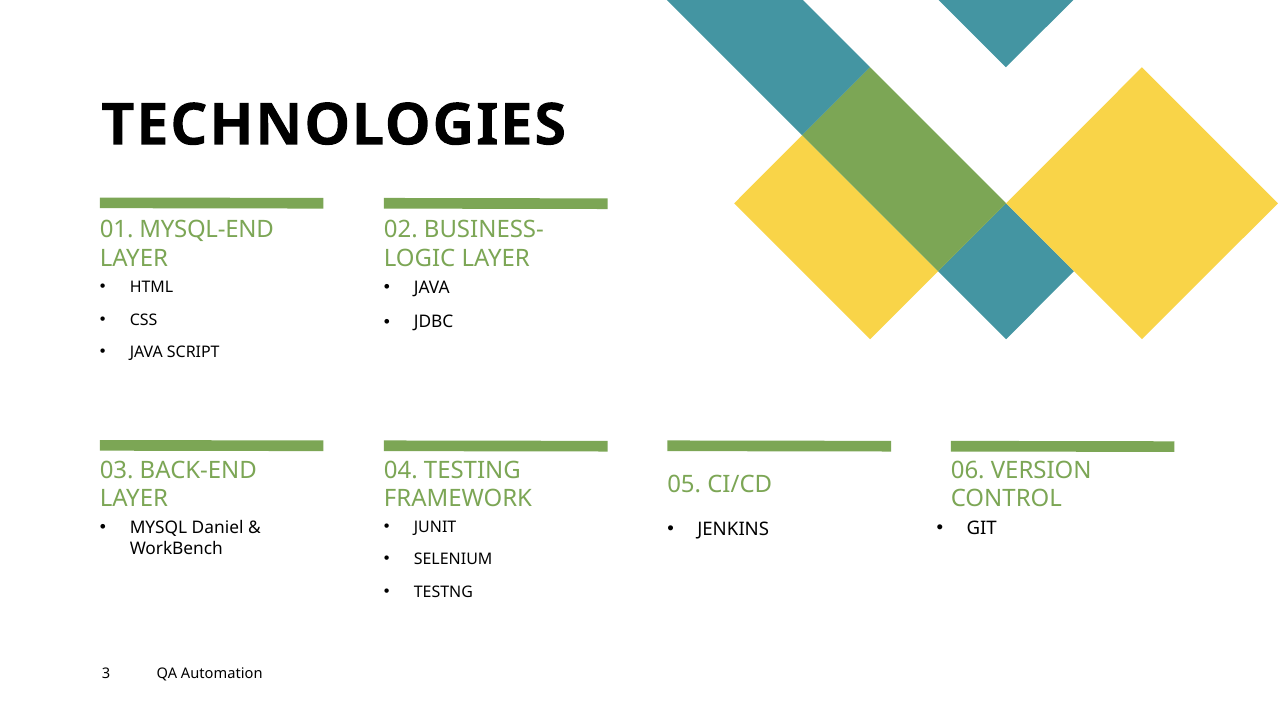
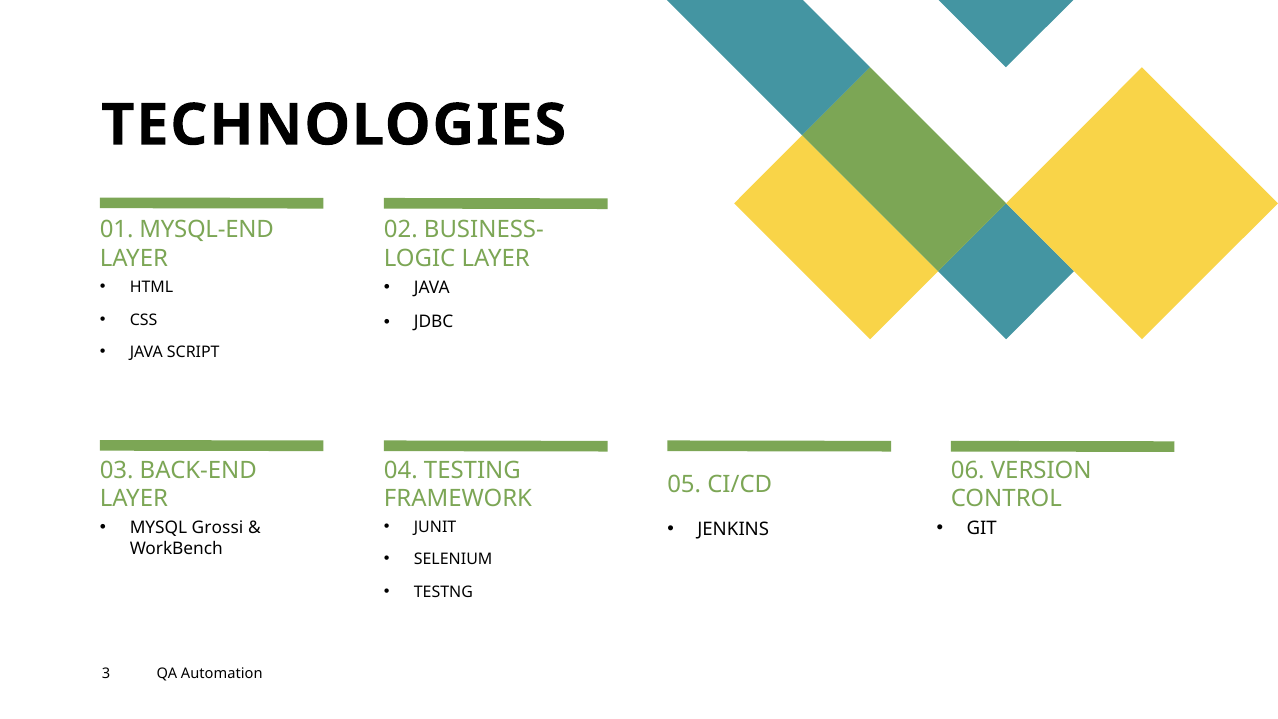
Daniel: Daniel -> Grossi (218, 528)
